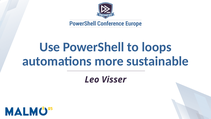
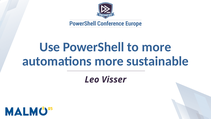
to loops: loops -> more (157, 47)
